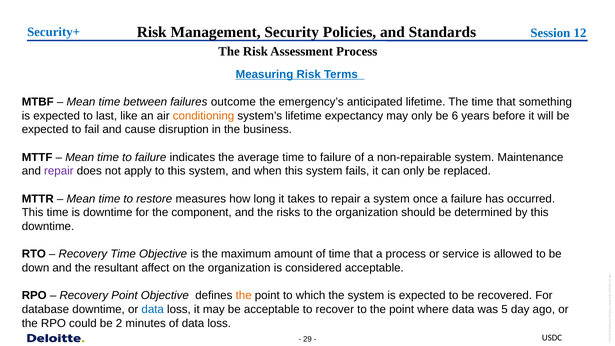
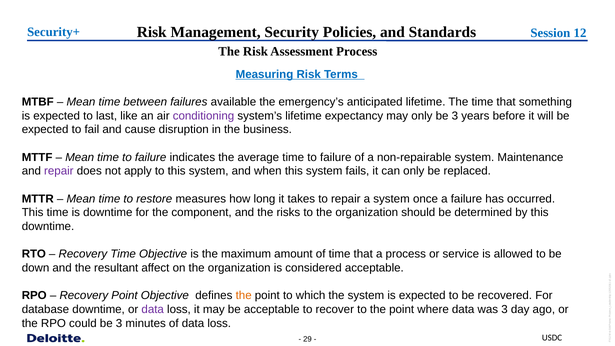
outcome: outcome -> available (233, 102)
conditioning colour: orange -> purple (203, 116)
only be 6: 6 -> 3 (455, 116)
data colour: blue -> purple (153, 309)
was 5: 5 -> 3 (504, 309)
could be 2: 2 -> 3 (119, 323)
